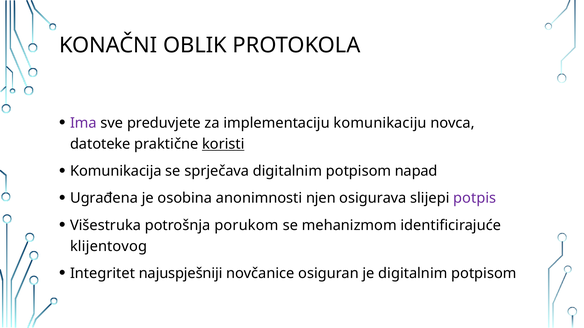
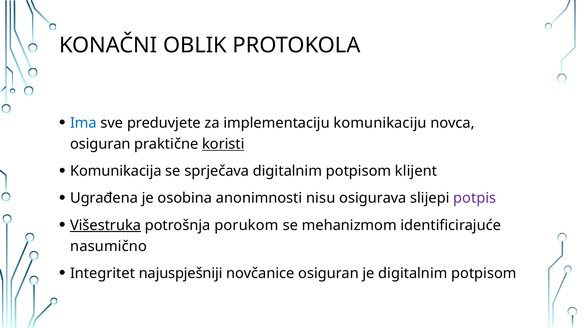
Ima colour: purple -> blue (83, 123)
datoteke: datoteke -> osiguran (100, 144)
napad: napad -> klijent (416, 171)
njen: njen -> nisu (321, 198)
Višestruka underline: none -> present (106, 226)
klijentovog: klijentovog -> nasumično (109, 247)
